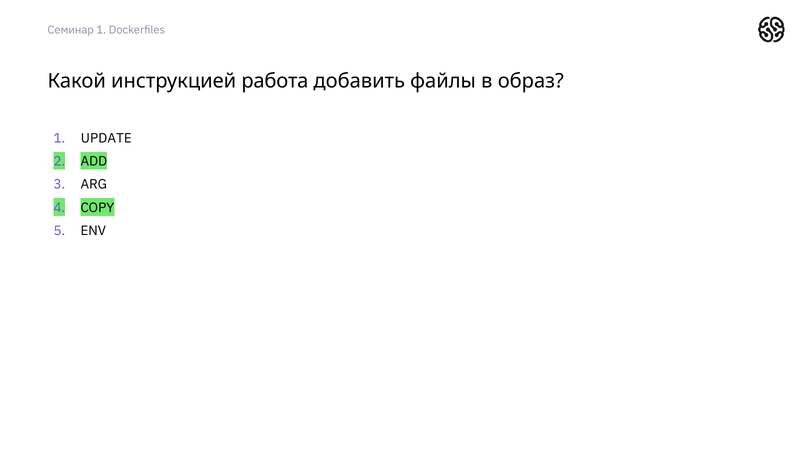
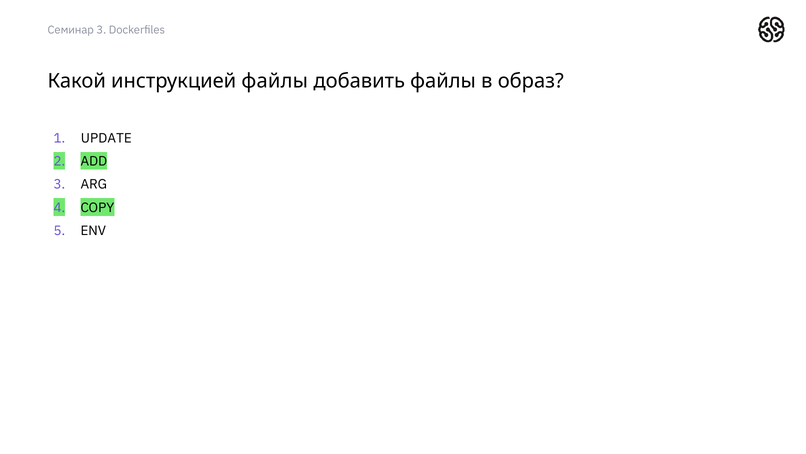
Семинар 1: 1 -> 3 (101, 30)
инструкцией работа: работа -> файлы (275, 81)
